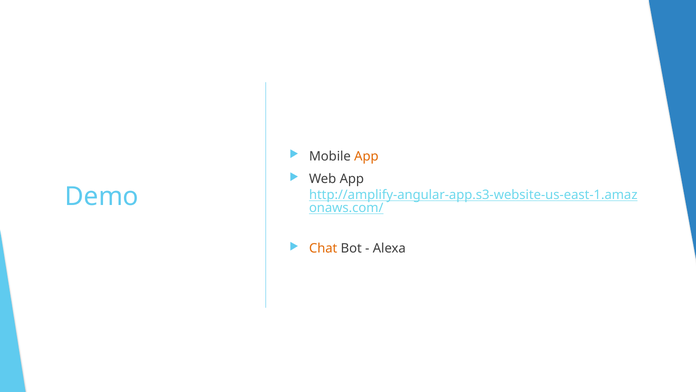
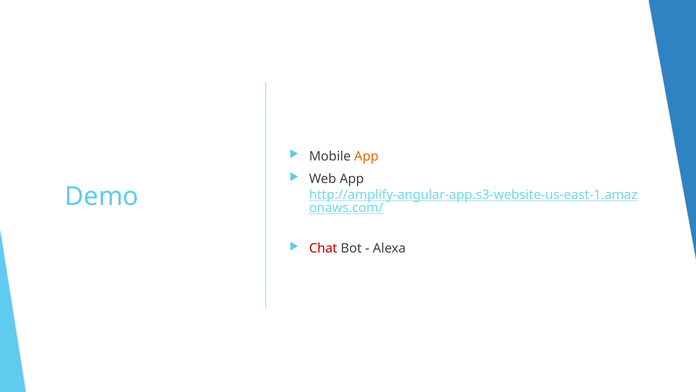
Chat colour: orange -> red (323, 248)
